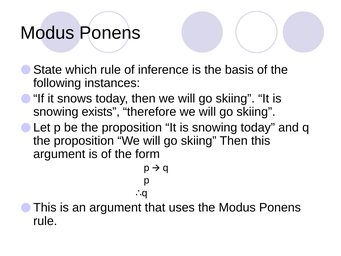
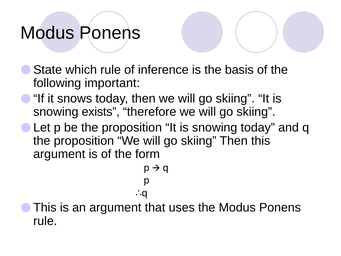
instances: instances -> important (112, 83)
